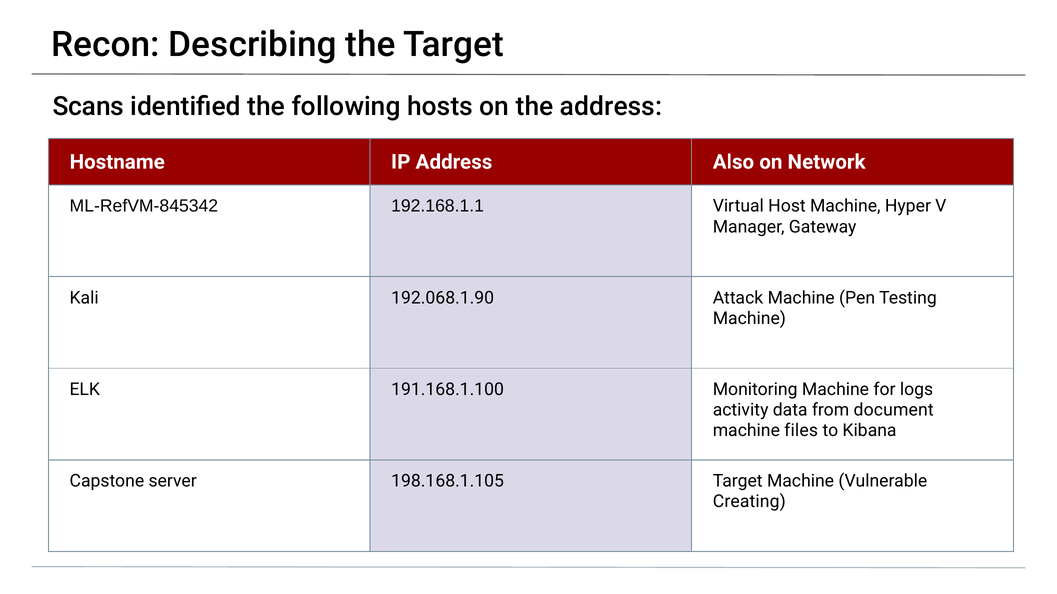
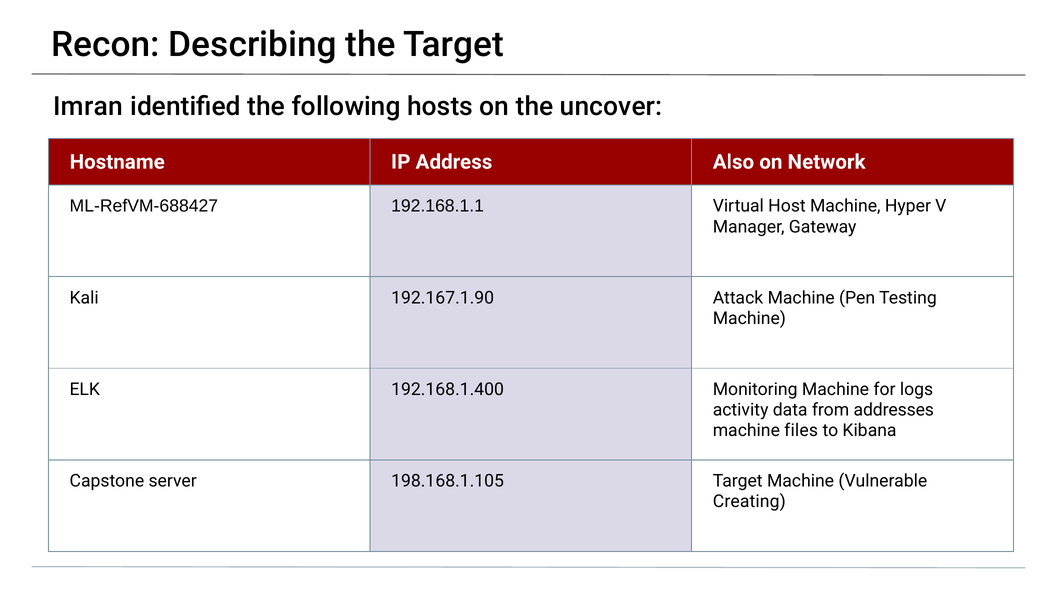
Scans: Scans -> Imran (88, 106)
the address: address -> uncover (611, 106)
ML-RefVM-845342: ML-RefVM-845342 -> ML-RefVM-688427 (144, 206)
192.068.1.90: 192.068.1.90 -> 192.167.1.90 (443, 298)
191.168.1.100: 191.168.1.100 -> 192.168.1.400 (448, 390)
document: document -> addresses (894, 410)
